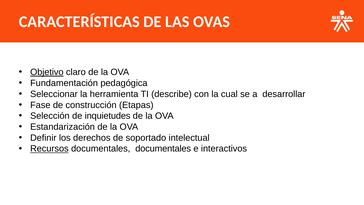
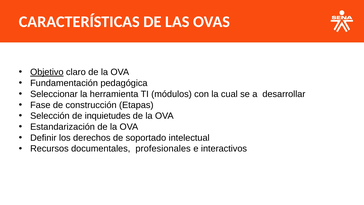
describe: describe -> módulos (172, 94)
Recursos underline: present -> none (49, 149)
documentales documentales: documentales -> profesionales (163, 149)
